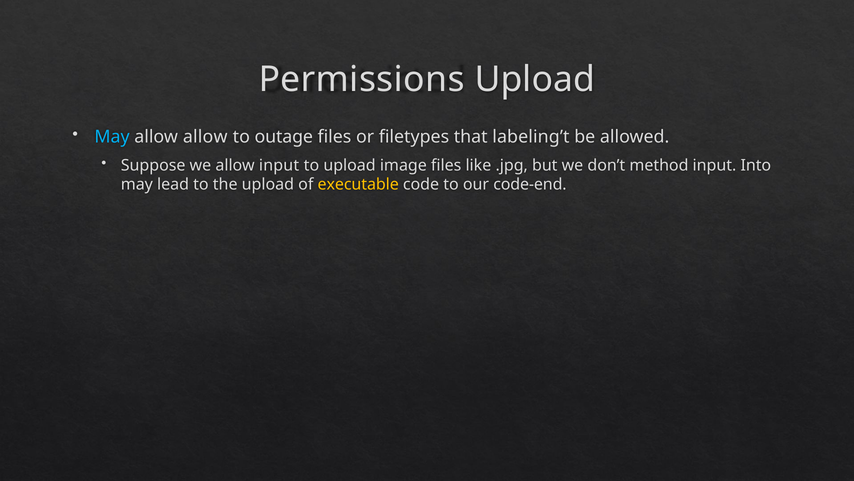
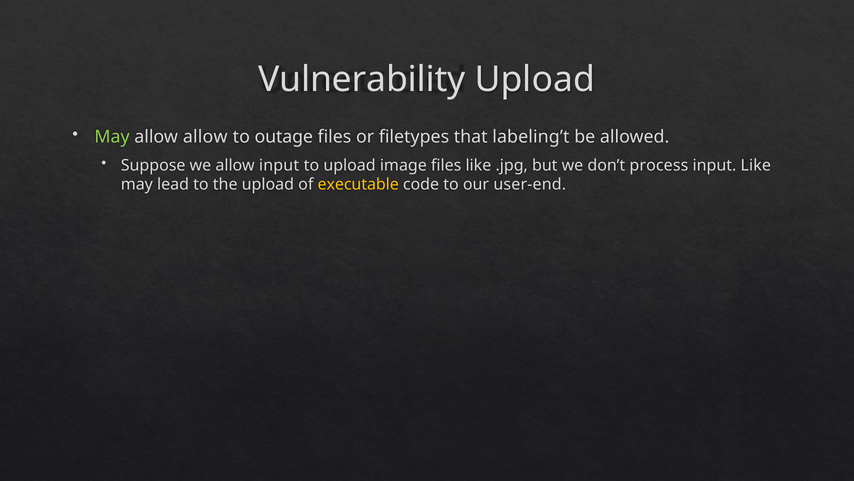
Permissions: Permissions -> Vulnerability (362, 79)
May colour: light blue -> light green (112, 136)
method: method -> process (659, 165)
input Into: Into -> Like (756, 165)
code-end: code-end -> user-end (530, 184)
